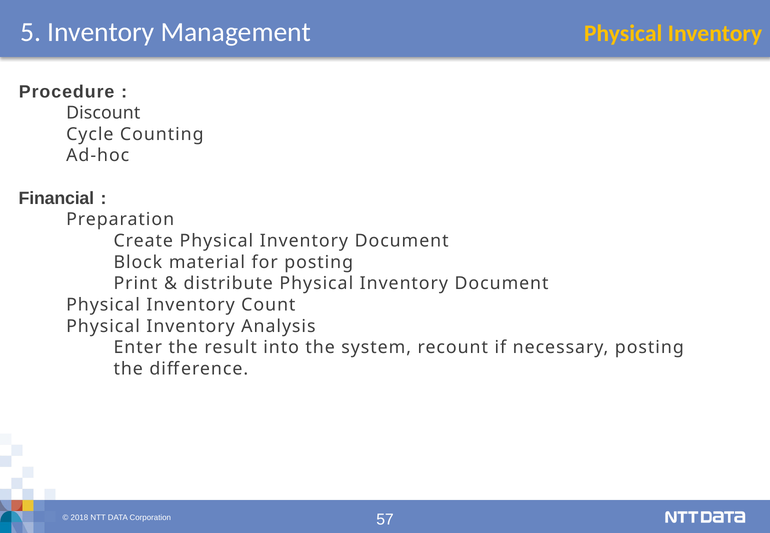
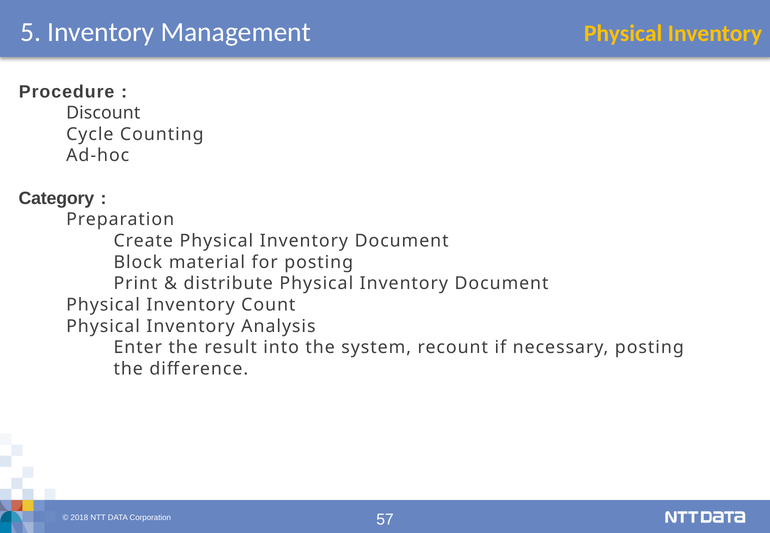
Financial: Financial -> Category (56, 198)
